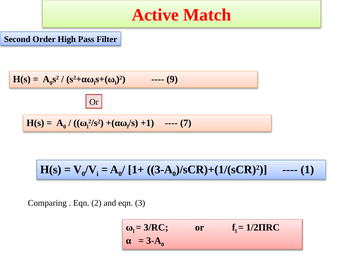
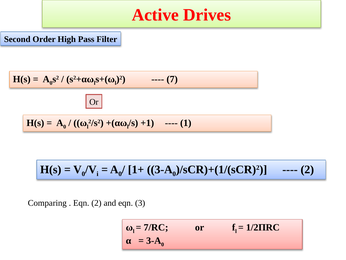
Match: Match -> Drives (207, 15)
9: 9 -> 7 (172, 79)
7: 7 -> 1 (186, 123)
1: 1 -> 2 (307, 169)
3/RC: 3/RC -> 7/RC (156, 227)
